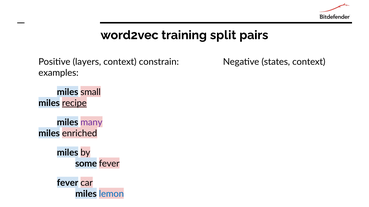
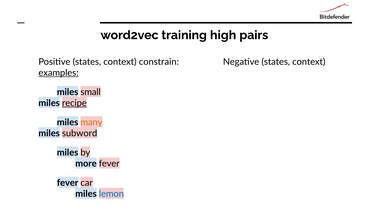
split: split -> high (223, 35)
Positive layers: layers -> states (87, 62)
examples underline: none -> present (58, 73)
many colour: purple -> orange (91, 123)
enriched: enriched -> subword (80, 134)
some: some -> more (86, 164)
